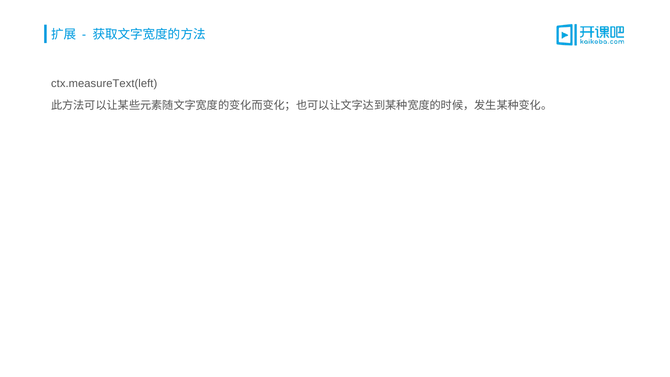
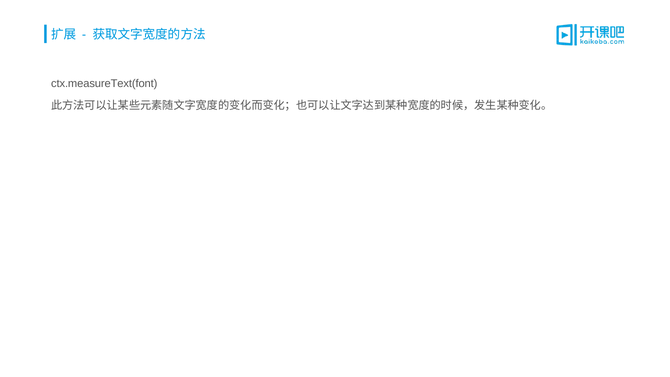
ctx.measureText(left: ctx.measureText(left -> ctx.measureText(font (104, 83)
